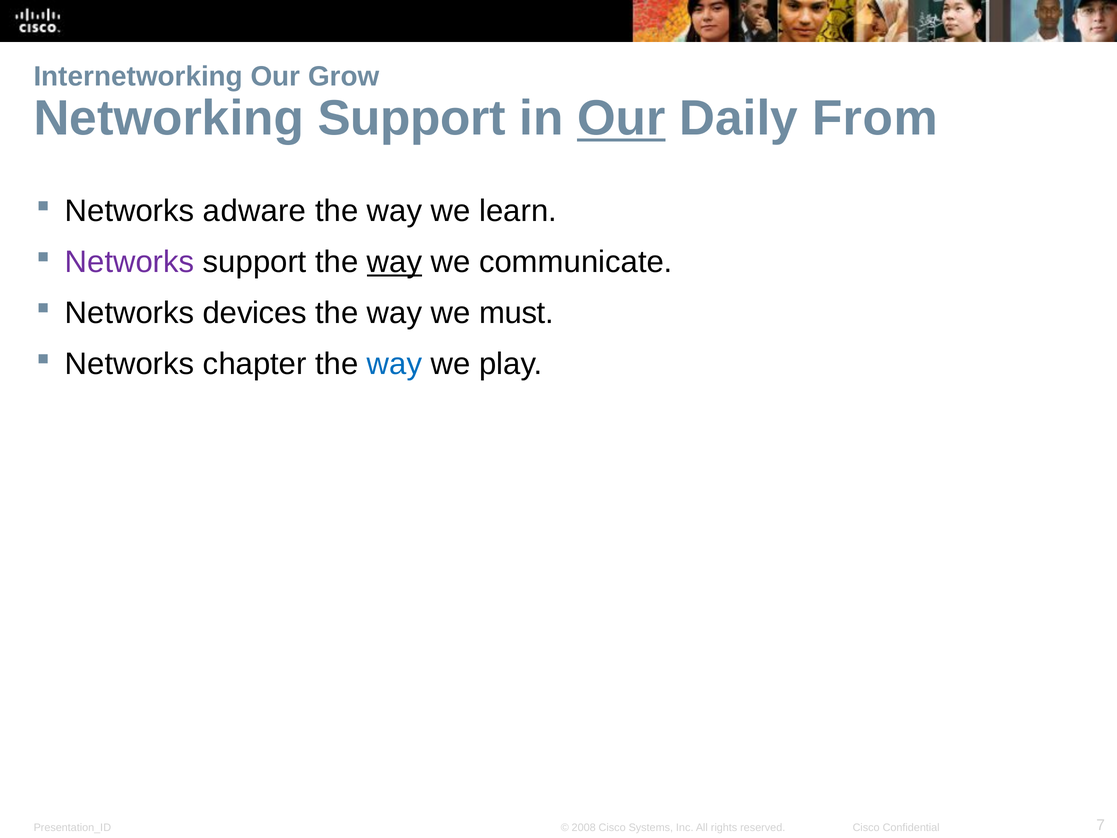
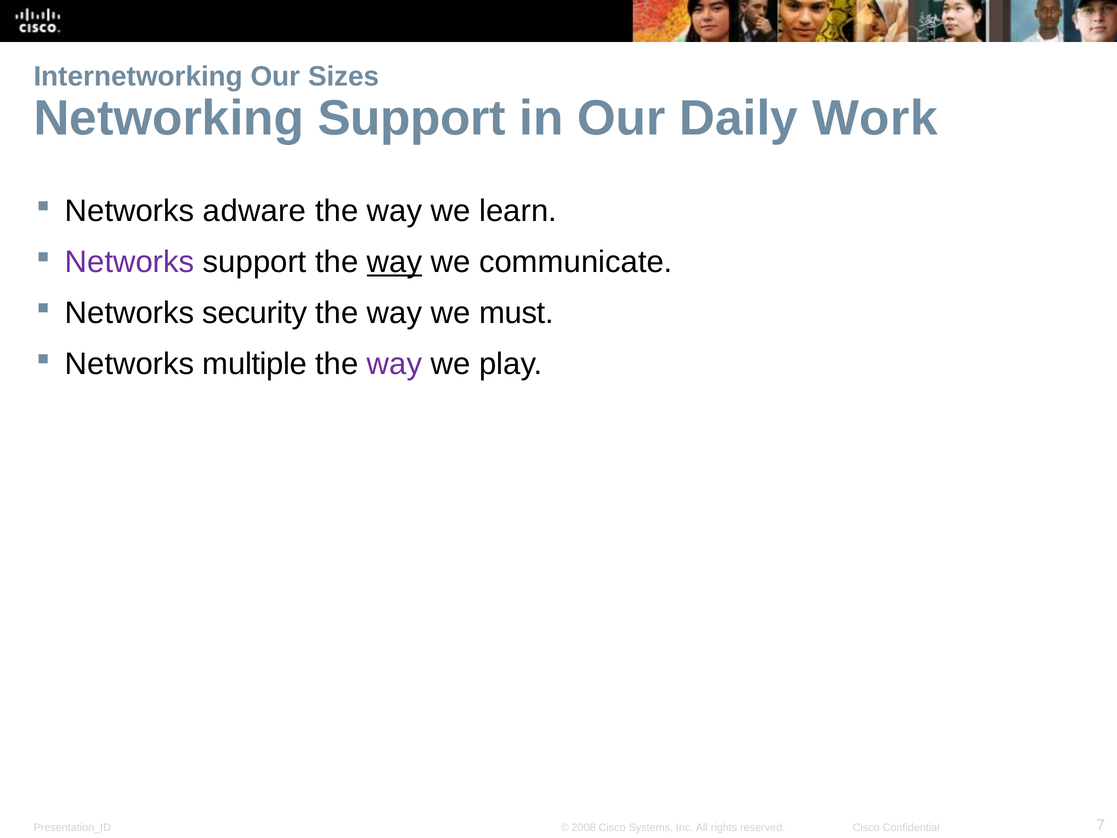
Grow: Grow -> Sizes (344, 77)
Our underline: present -> none (621, 118)
From: From -> Work (875, 118)
devices: devices -> security (255, 313)
chapter: chapter -> multiple (255, 364)
way colour: blue -> purple (395, 364)
